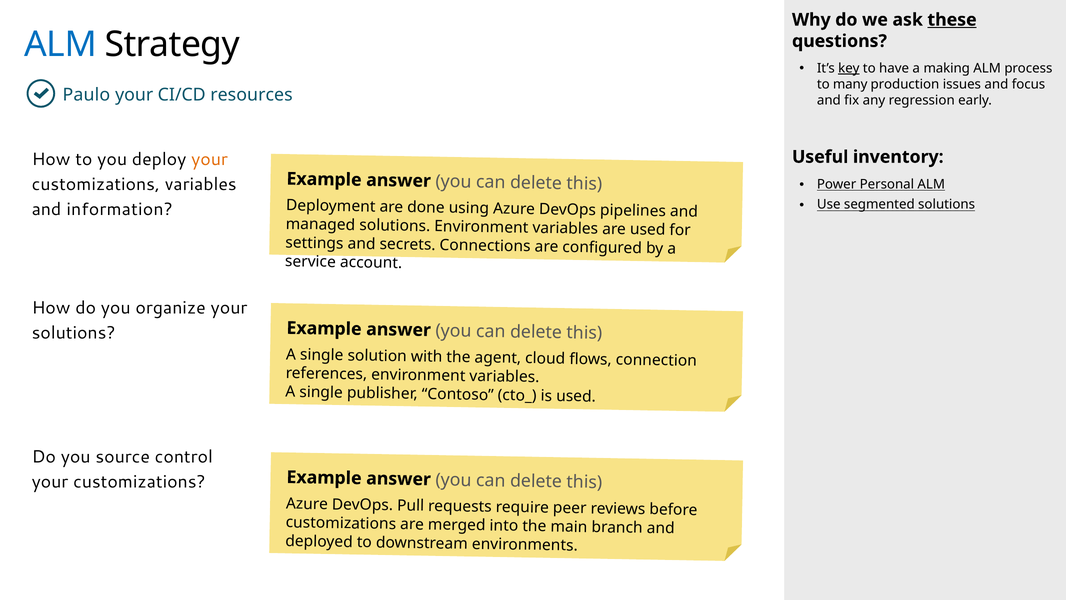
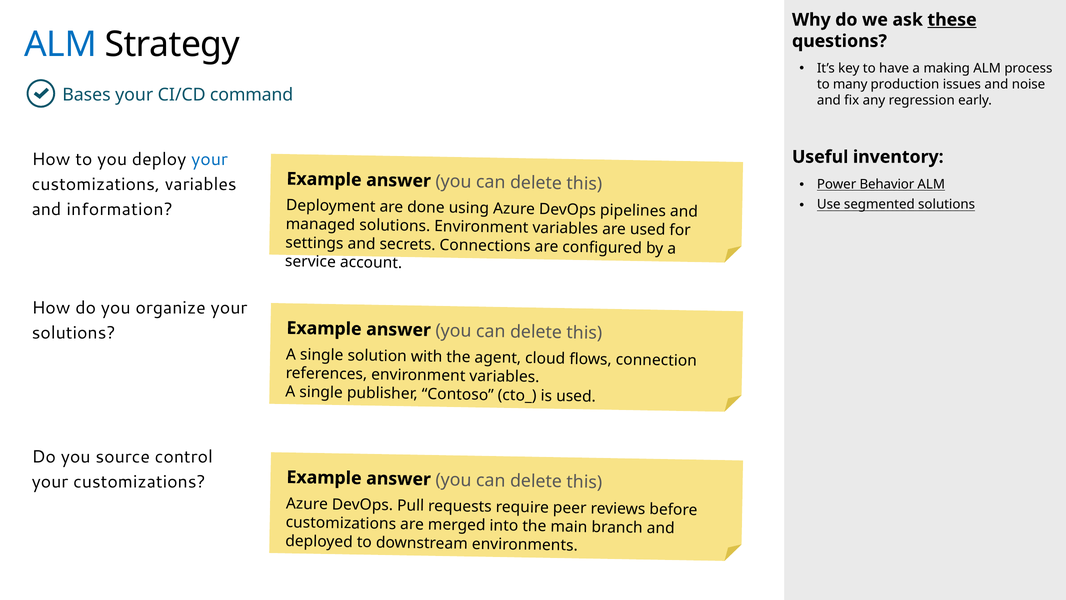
key underline: present -> none (849, 68)
focus: focus -> noise (1029, 84)
Paulo: Paulo -> Bases (86, 95)
resources: resources -> command (252, 95)
your colour: orange -> blue (210, 159)
Personal: Personal -> Behavior (887, 184)
